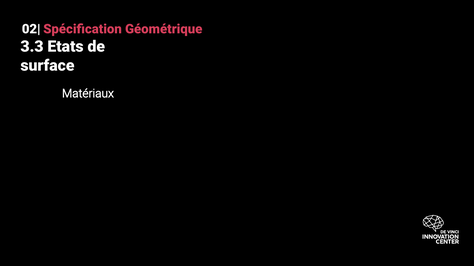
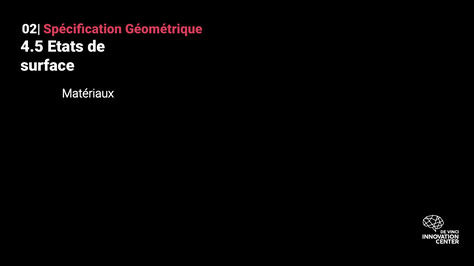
3.3: 3.3 -> 4.5 (32, 47)
